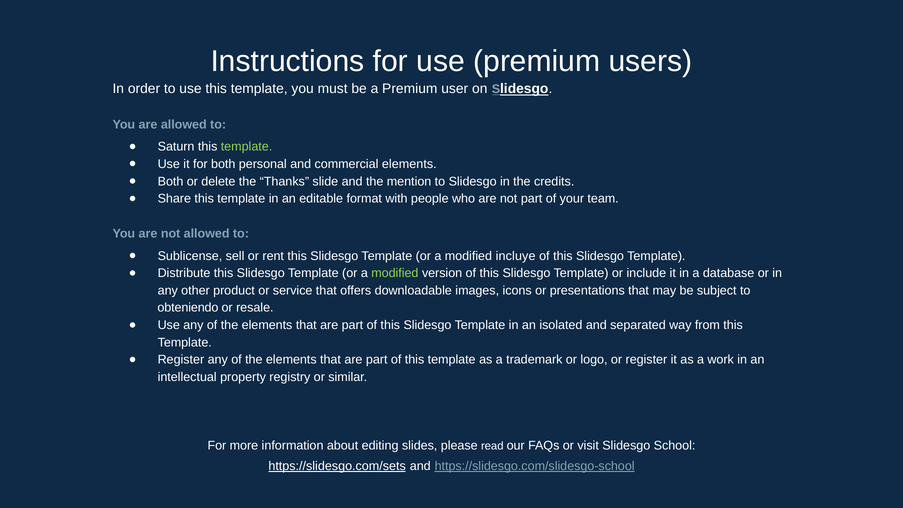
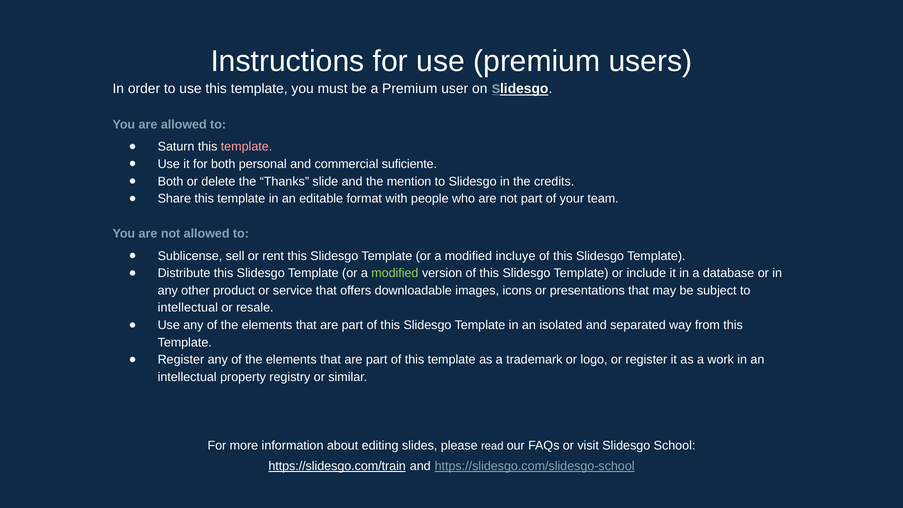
template colour: light green -> pink (247, 147)
commercial elements: elements -> suficiente (409, 164)
obteniendo: obteniendo -> intellectual (188, 308)
https://slidesgo.com/sets: https://slidesgo.com/sets -> https://slidesgo.com/train (337, 466)
